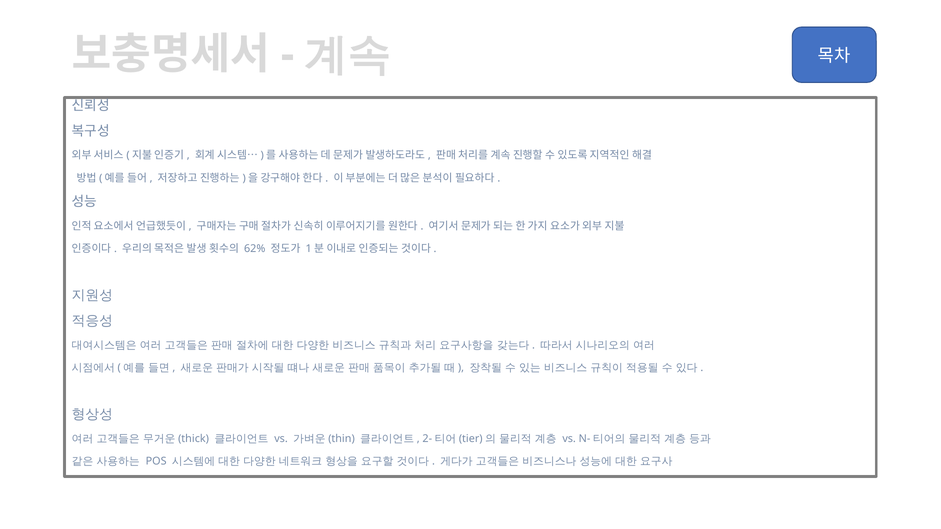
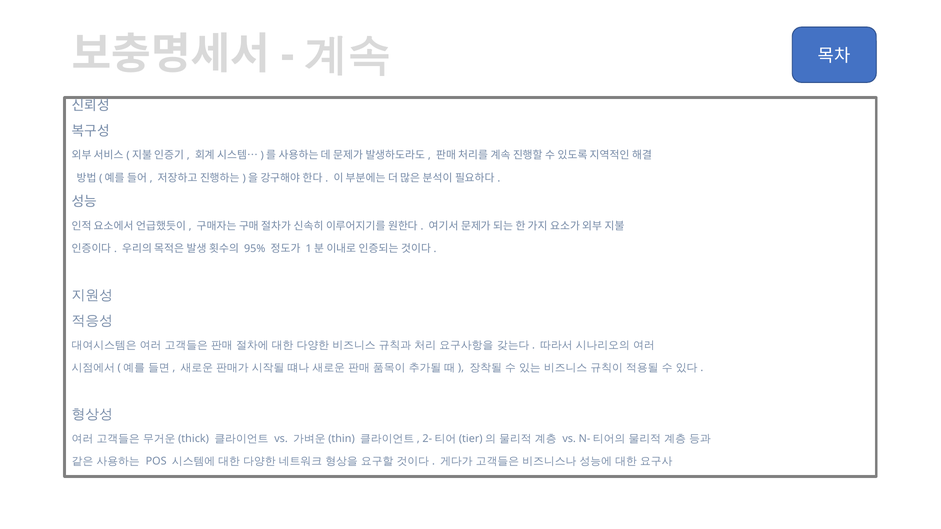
62%: 62% -> 95% (255, 249)
